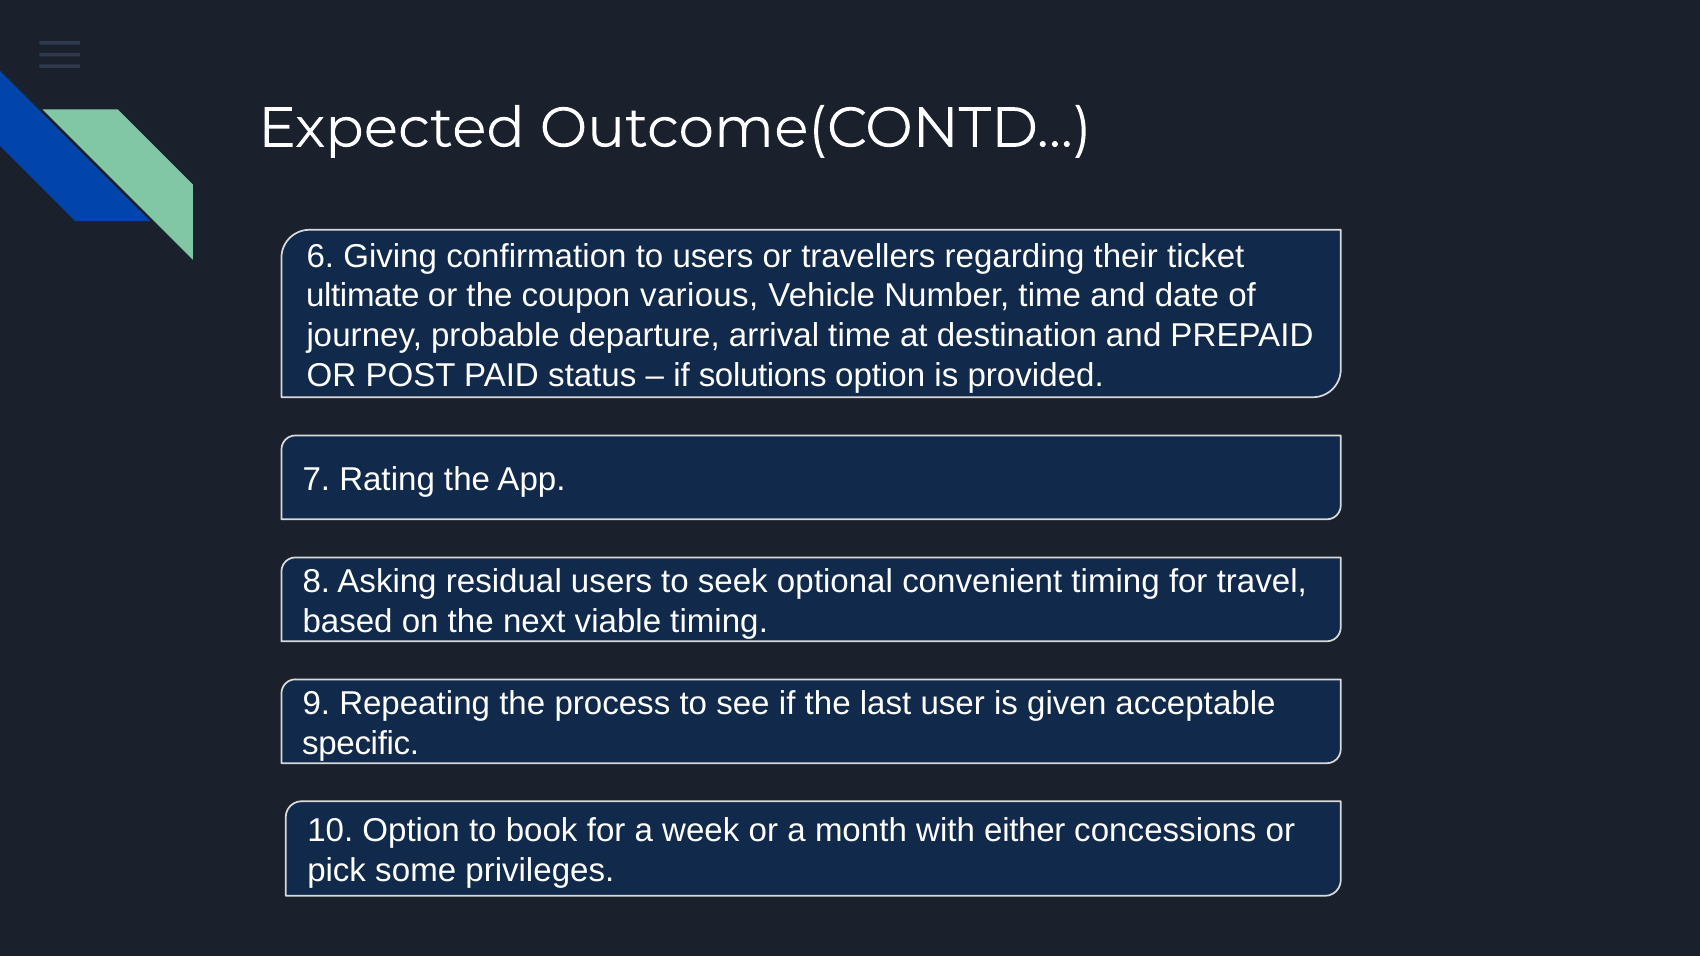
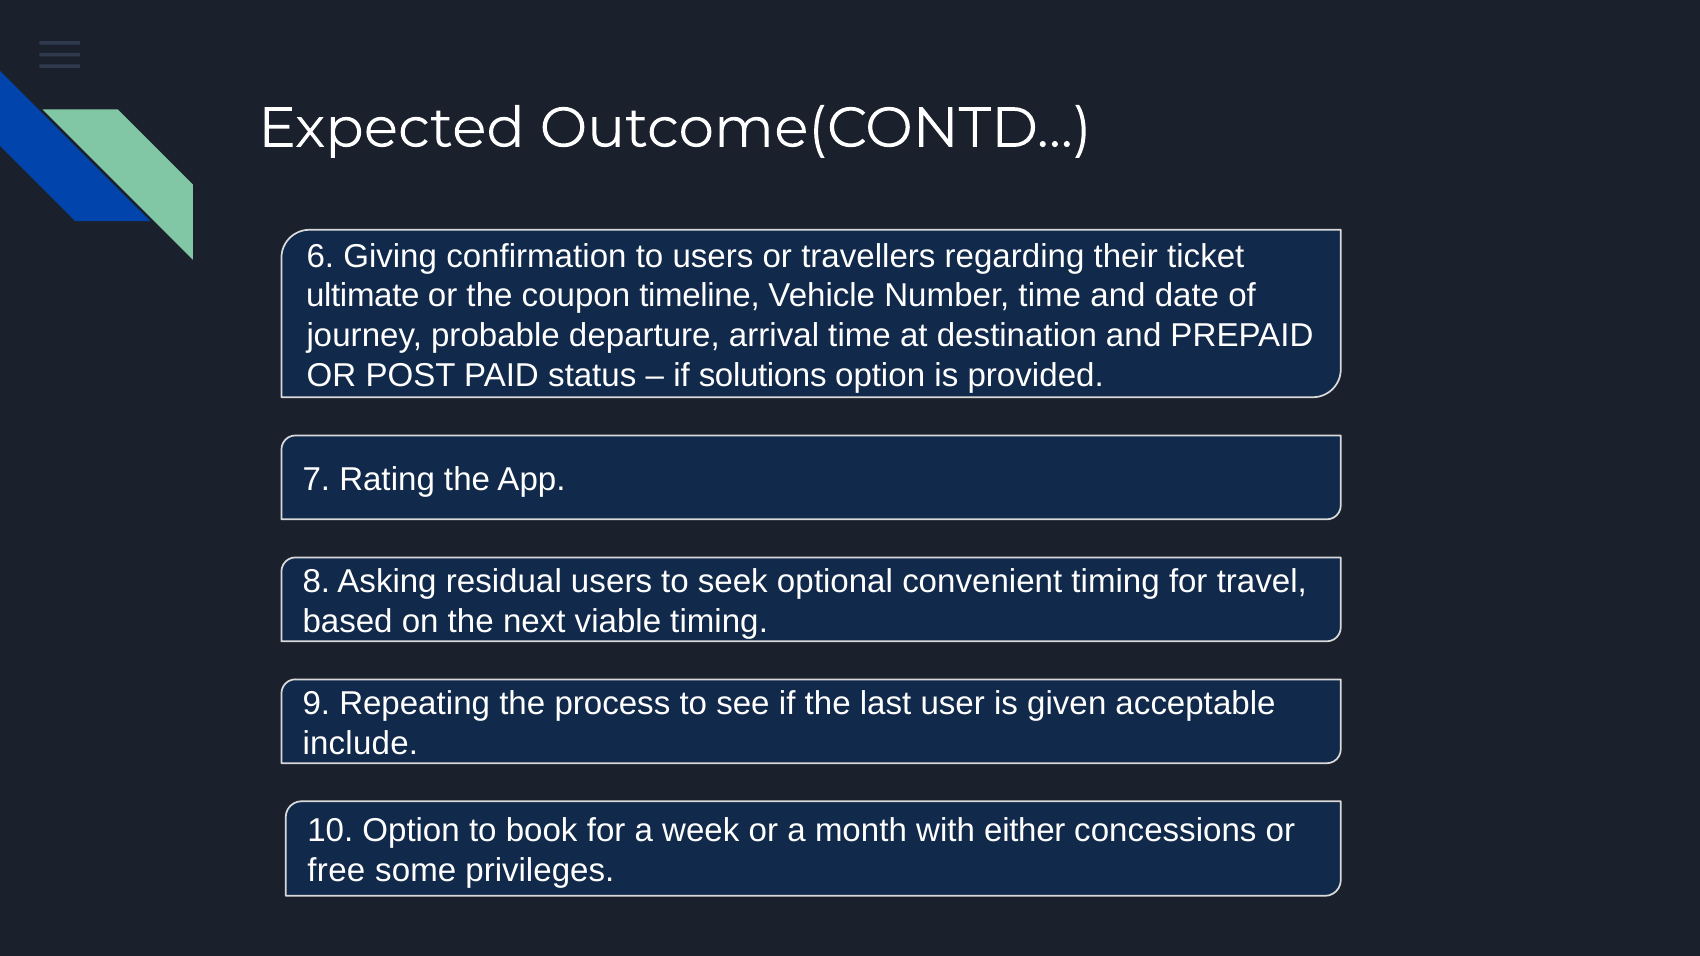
various: various -> timeline (700, 296)
specific: specific -> include (360, 744)
pick: pick -> free (336, 871)
